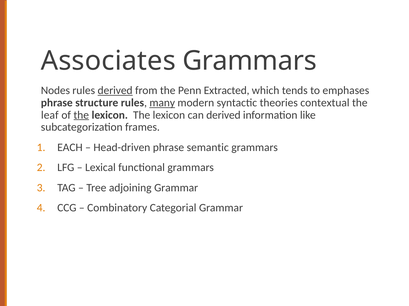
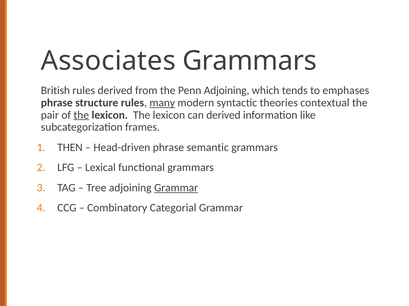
Nodes: Nodes -> British (55, 91)
derived underline: present -> none (115, 91)
Penn Extracted: Extracted -> Adjoining (227, 91)
leaf: leaf -> pair (50, 115)
EACH: EACH -> THEN (70, 148)
Grammar underline: none -> present (176, 188)
